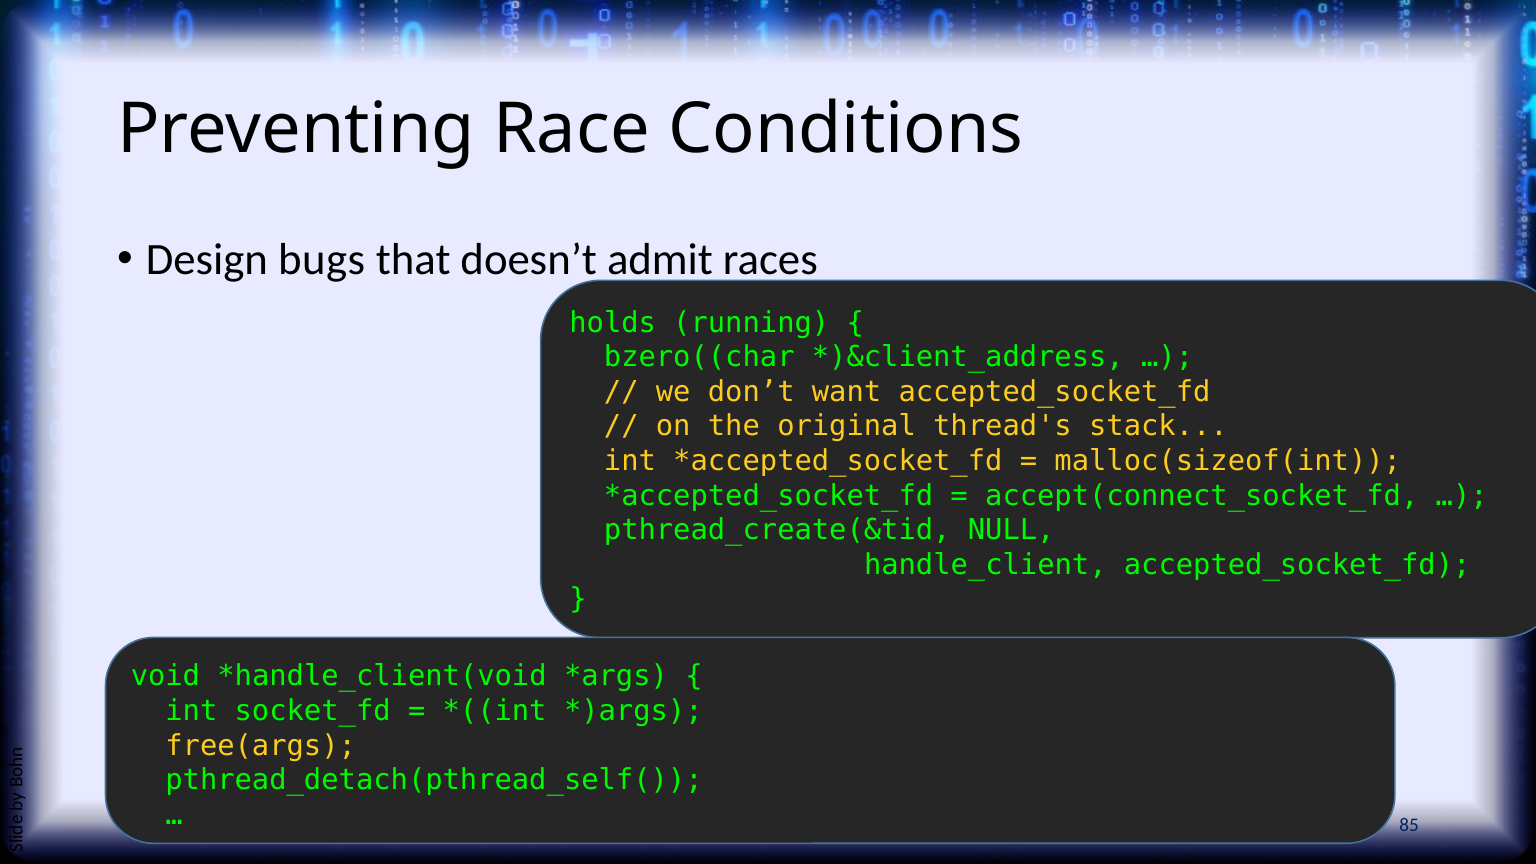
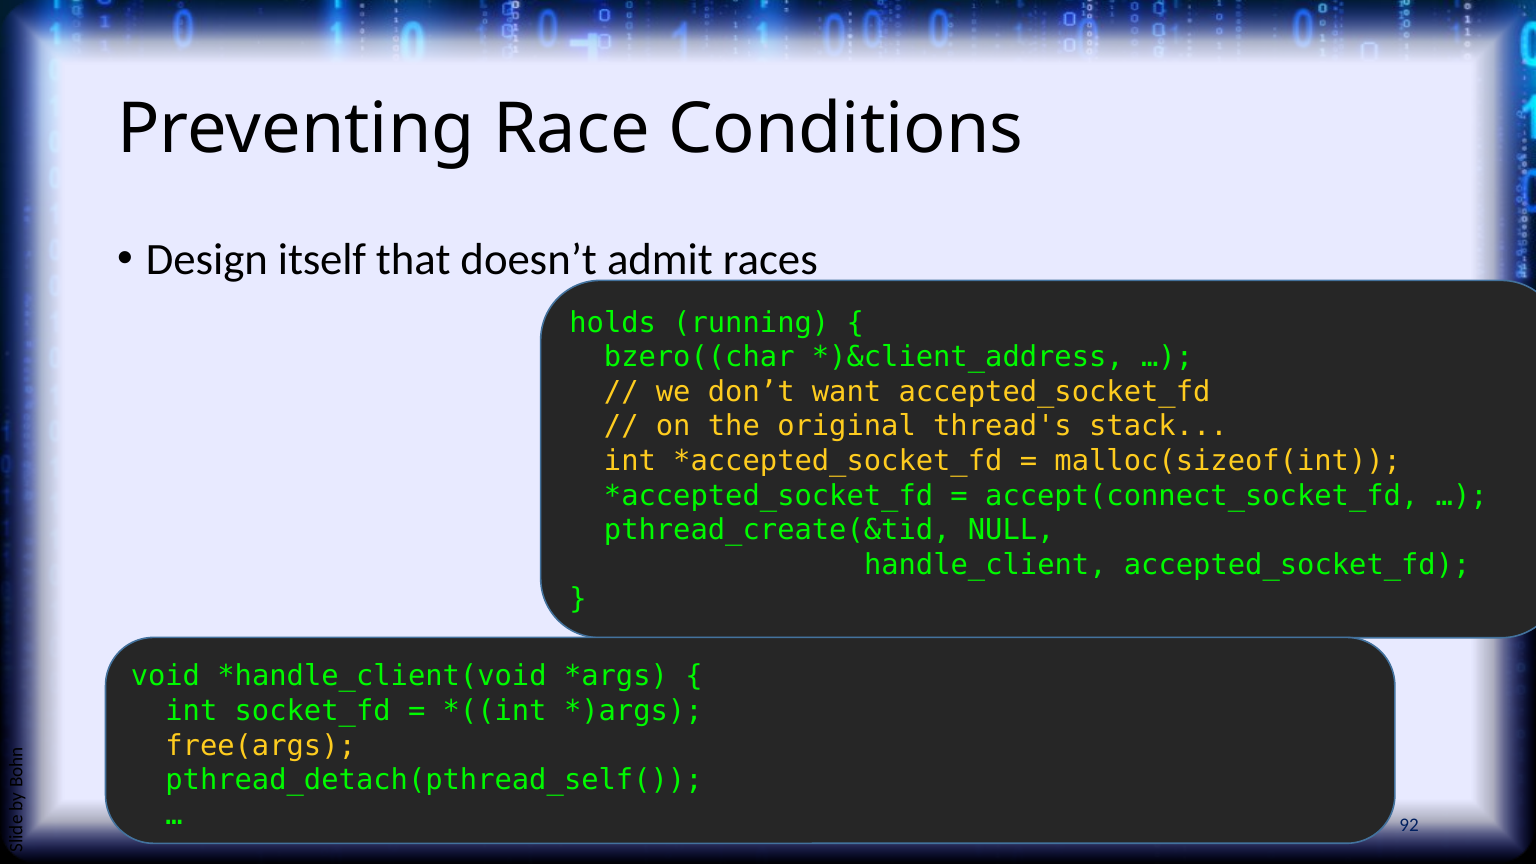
bugs: bugs -> itself (322, 260)
85: 85 -> 92 (1409, 825)
